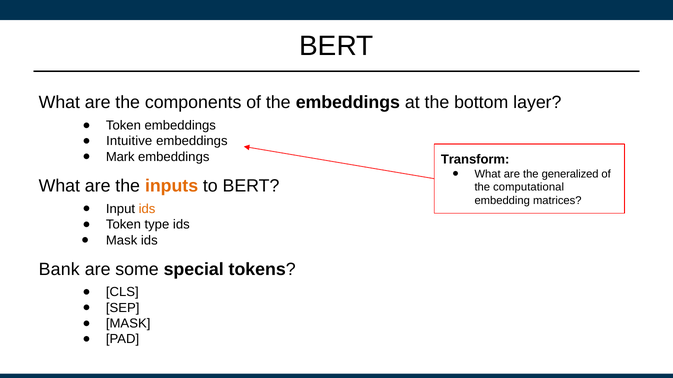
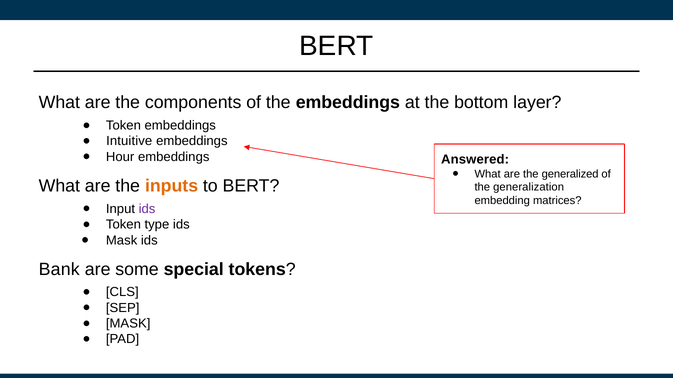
Mark: Mark -> Hour (120, 157)
Transform: Transform -> Answered (475, 160)
computational: computational -> generalization (529, 188)
ids colour: orange -> purple (147, 209)
